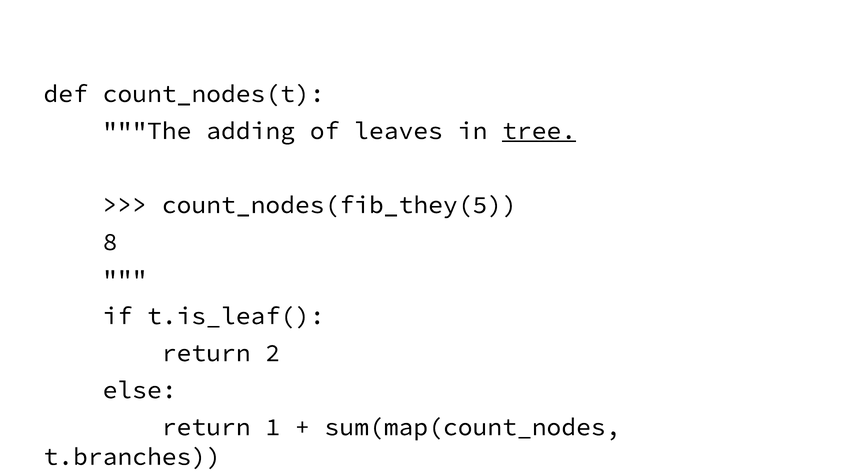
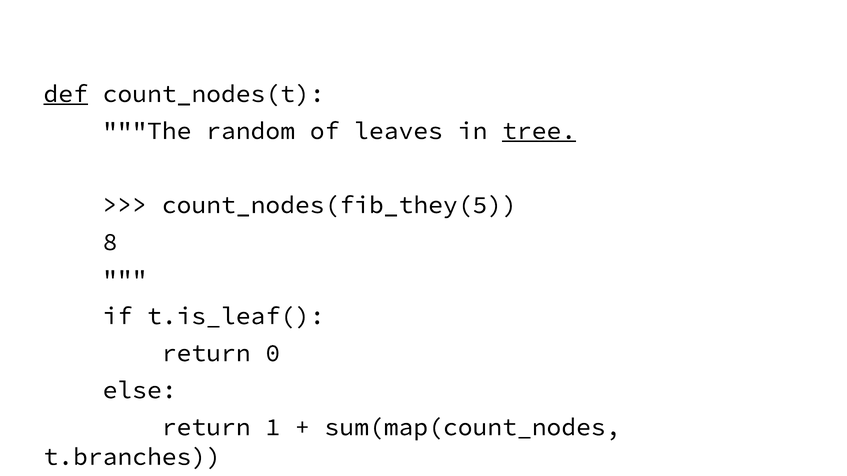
def underline: none -> present (66, 94)
adding: adding -> random (251, 131)
2: 2 -> 0 (273, 353)
